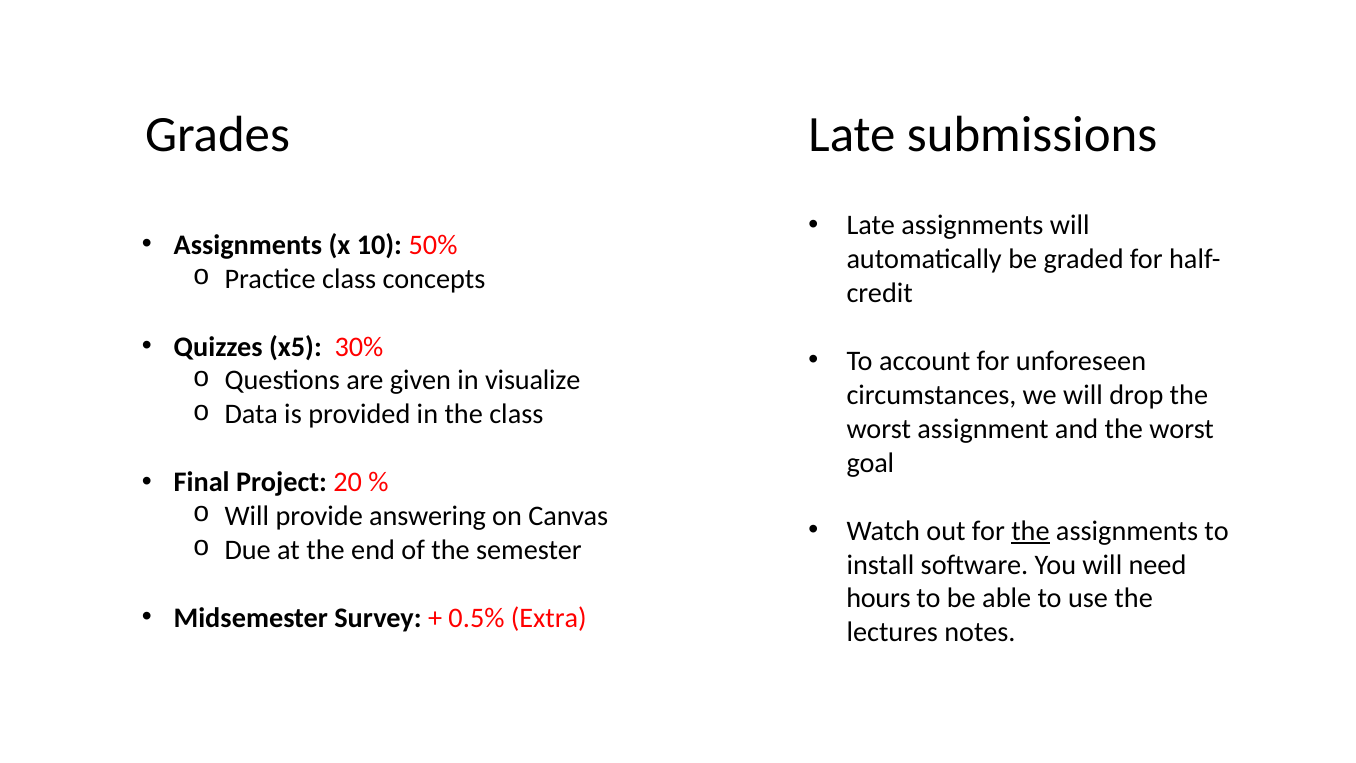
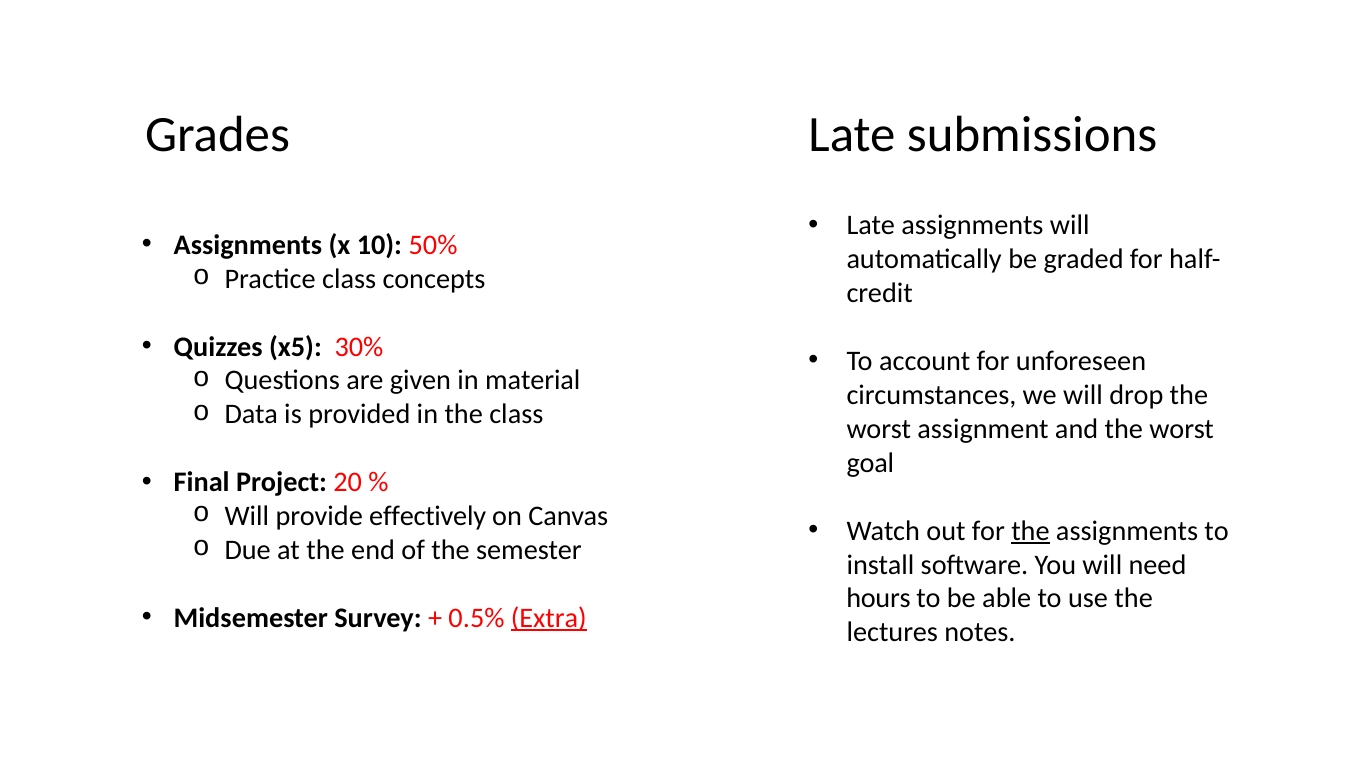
visualize: visualize -> material (533, 380)
answering: answering -> effectively (428, 516)
Extra underline: none -> present (549, 618)
